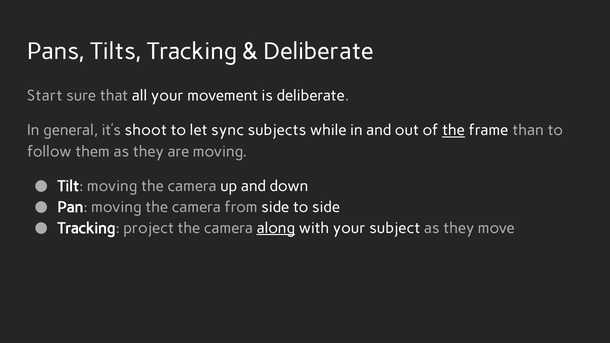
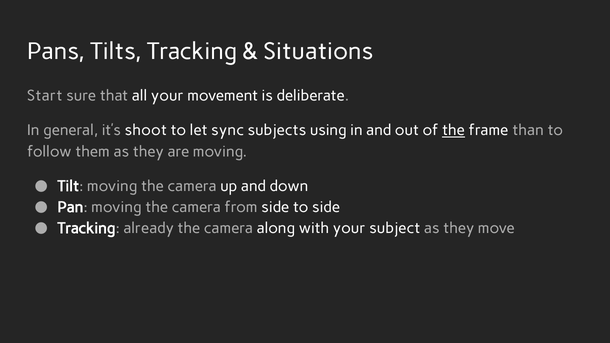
Deliberate: Deliberate -> Situations (318, 52)
while: while -> using (328, 131)
project: project -> already (149, 228)
along underline: present -> none (276, 228)
